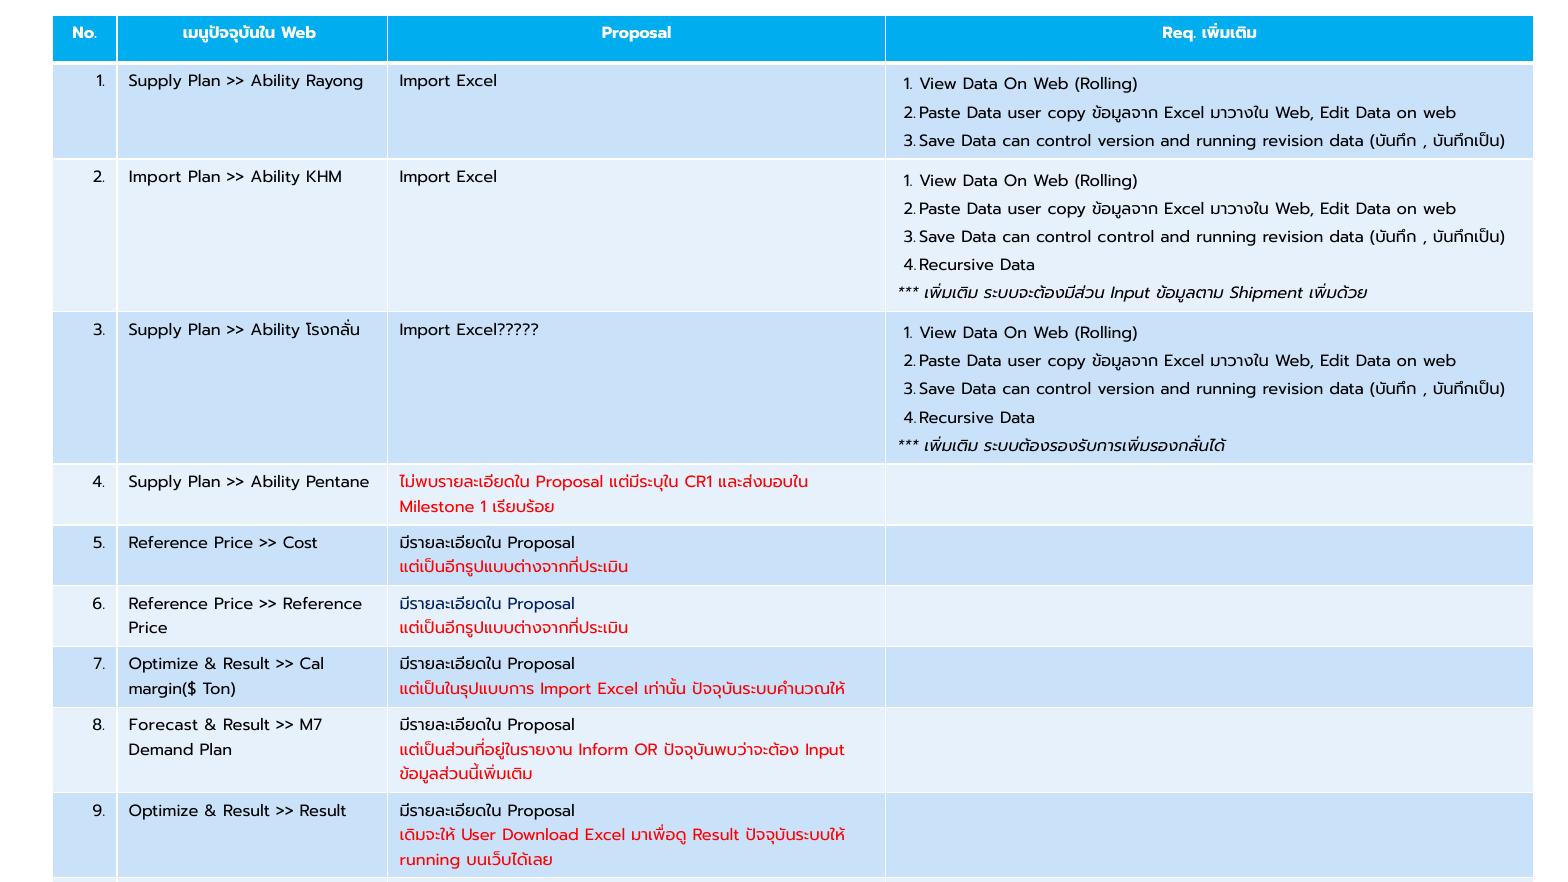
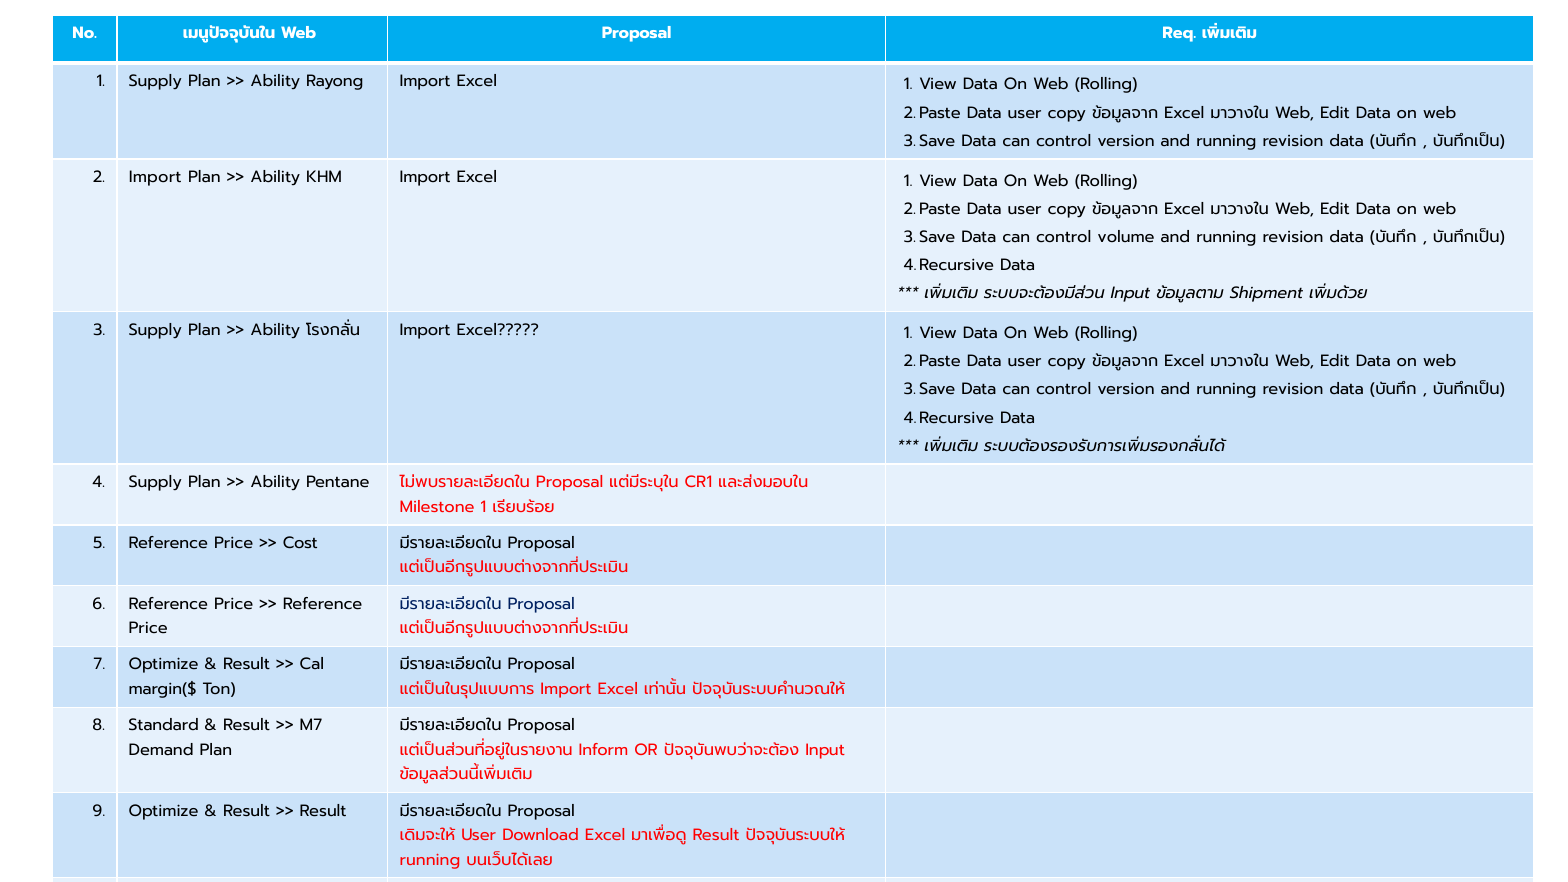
control control: control -> volume (1126, 237)
Forecast: Forecast -> Standard (164, 725)
